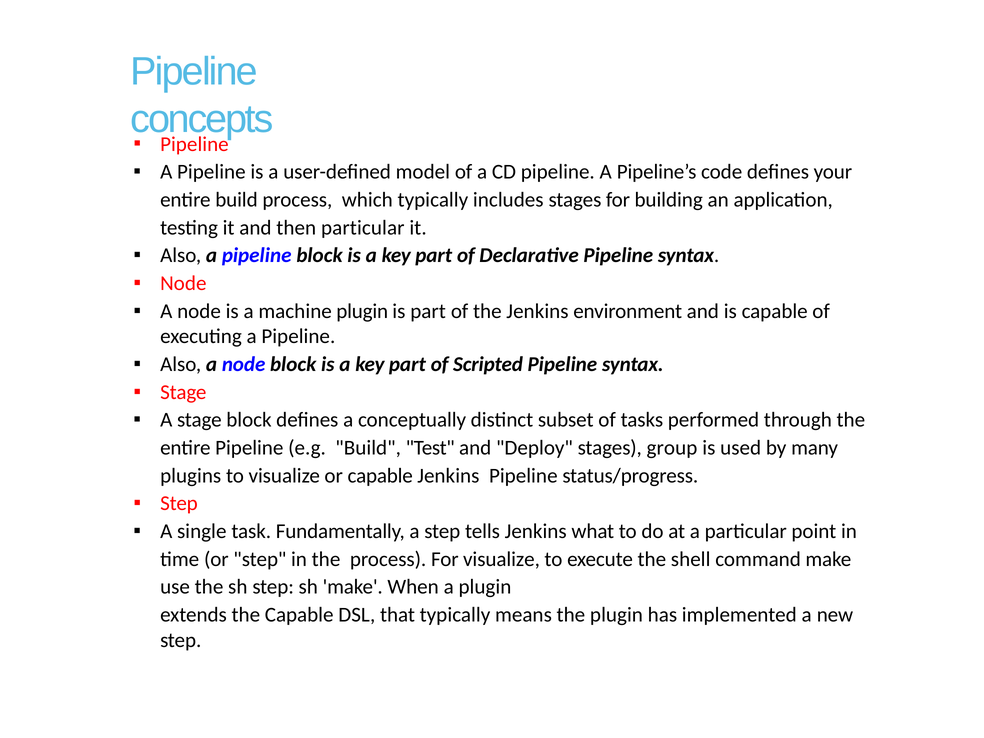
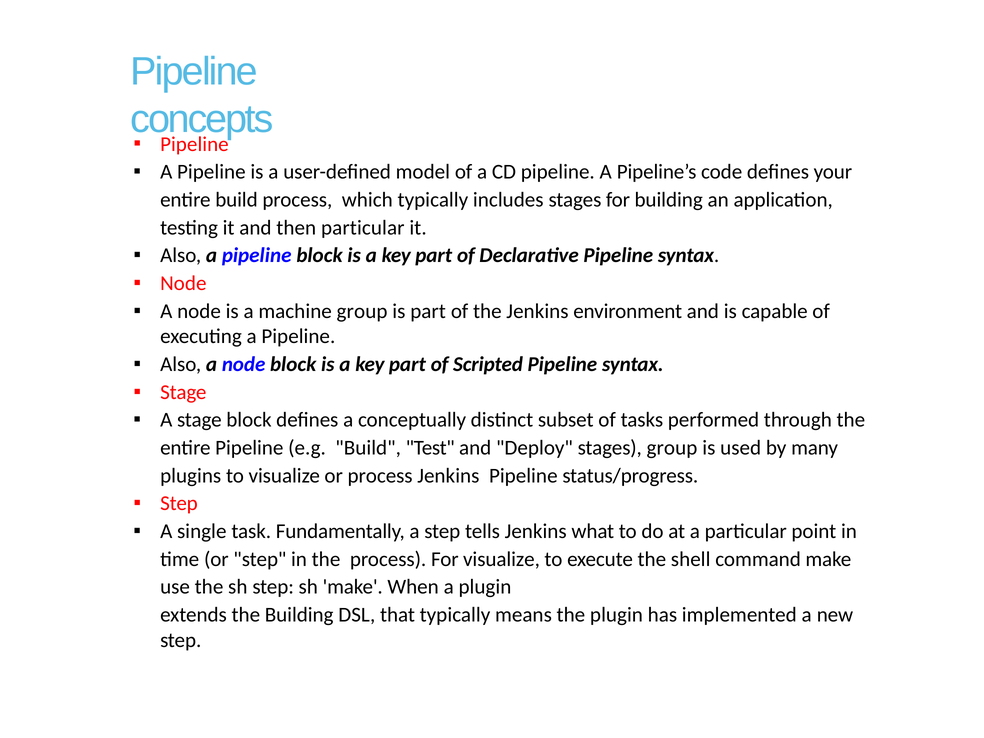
machine plugin: plugin -> group (362, 311)
or capable: capable -> process (380, 476)
the Capable: Capable -> Building (299, 615)
